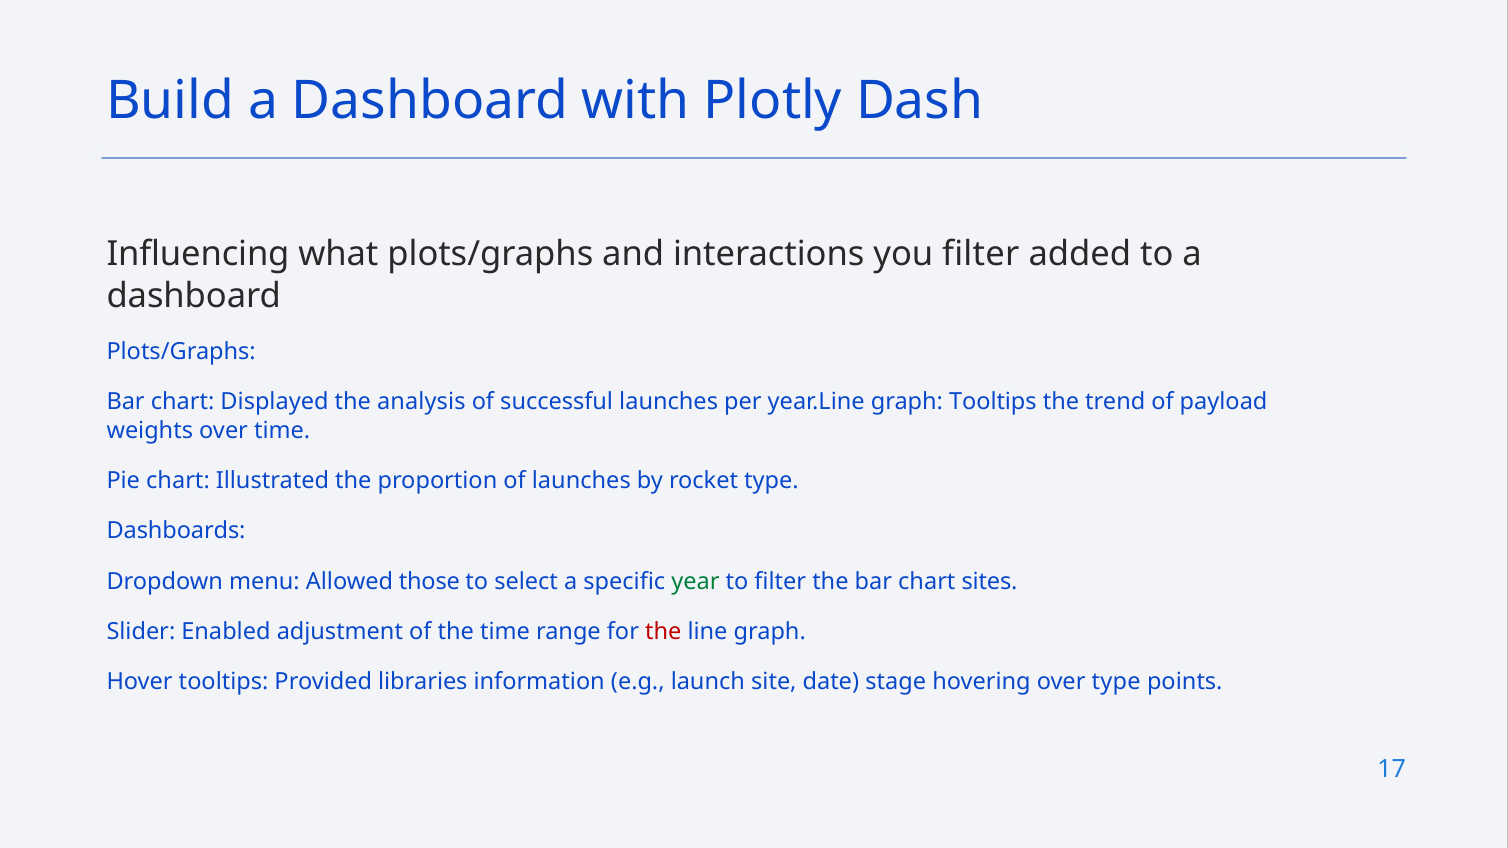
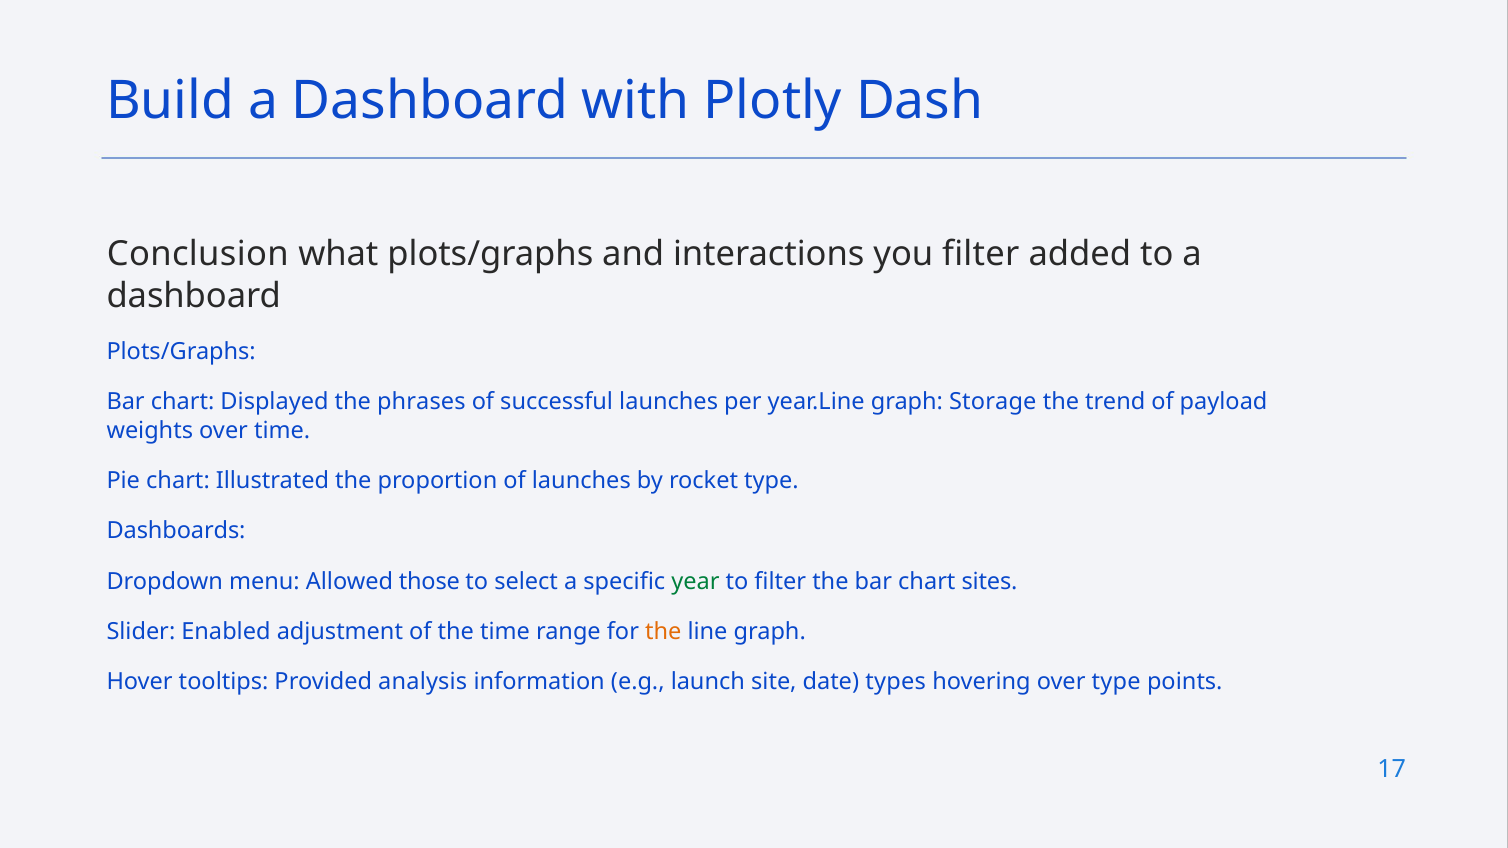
Influencing: Influencing -> Conclusion (198, 255)
analysis: analysis -> phrases (421, 402)
graph Tooltips: Tooltips -> Storage (993, 402)
the colour: red -> orange (663, 632)
libraries: libraries -> analysis (423, 682)
stage: stage -> types (896, 682)
